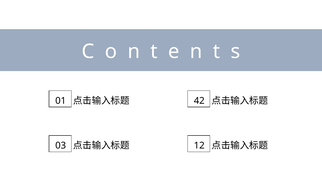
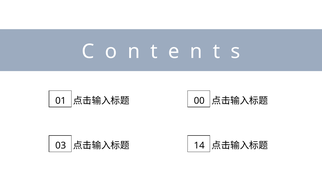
42: 42 -> 00 (199, 101)
12: 12 -> 14 (199, 146)
